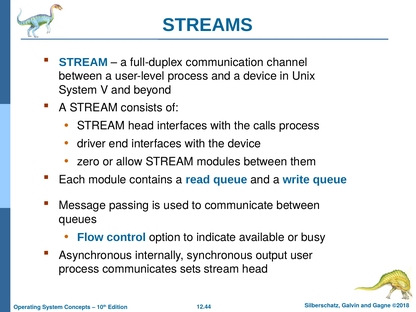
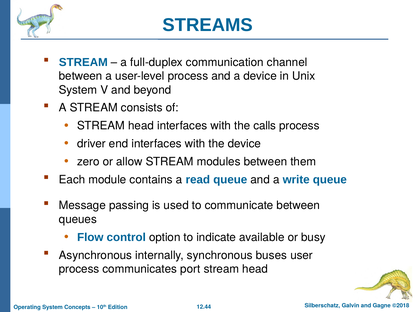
output: output -> buses (271, 255)
sets: sets -> port (190, 269)
